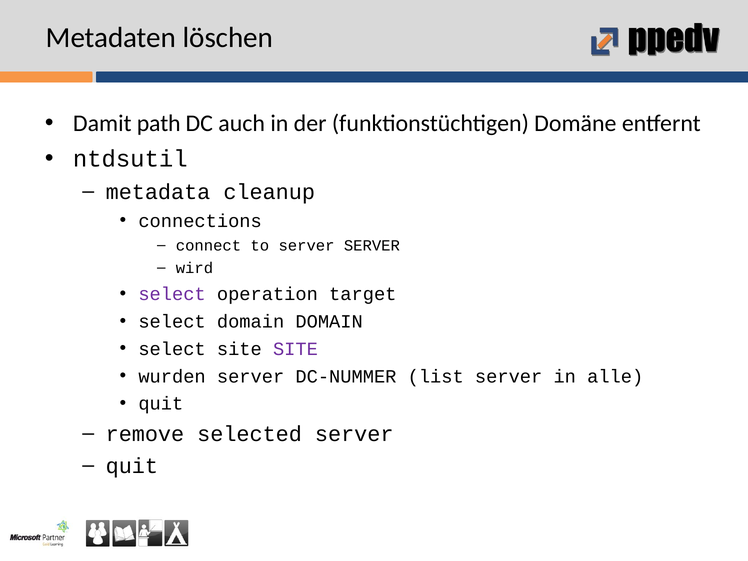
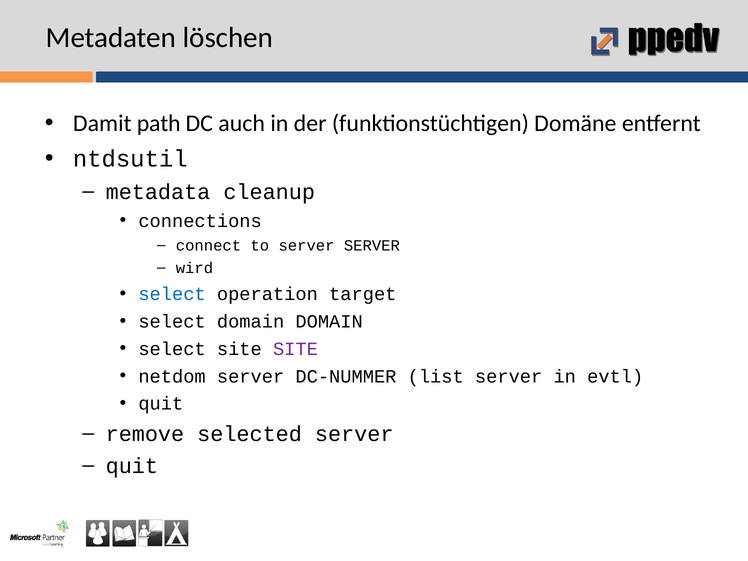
select colour: purple -> blue (172, 294)
wurden: wurden -> netdom (172, 376)
alle: alle -> evtl (615, 376)
